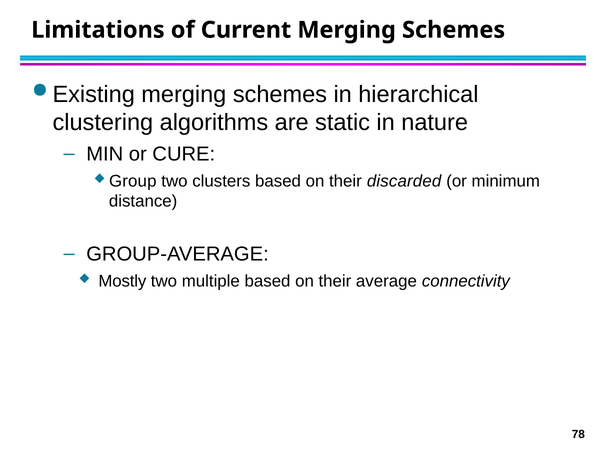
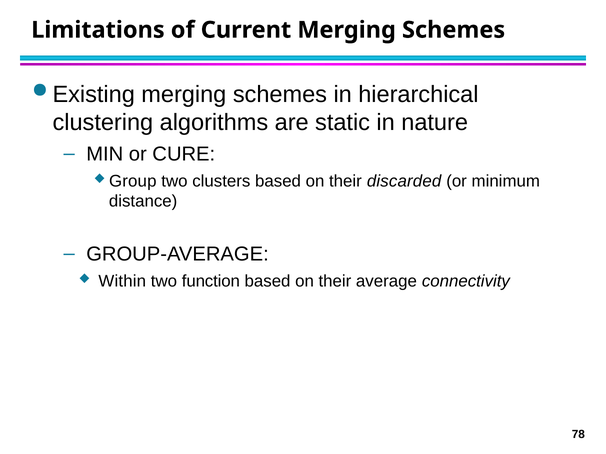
Mostly: Mostly -> Within (122, 282)
multiple: multiple -> function (211, 282)
